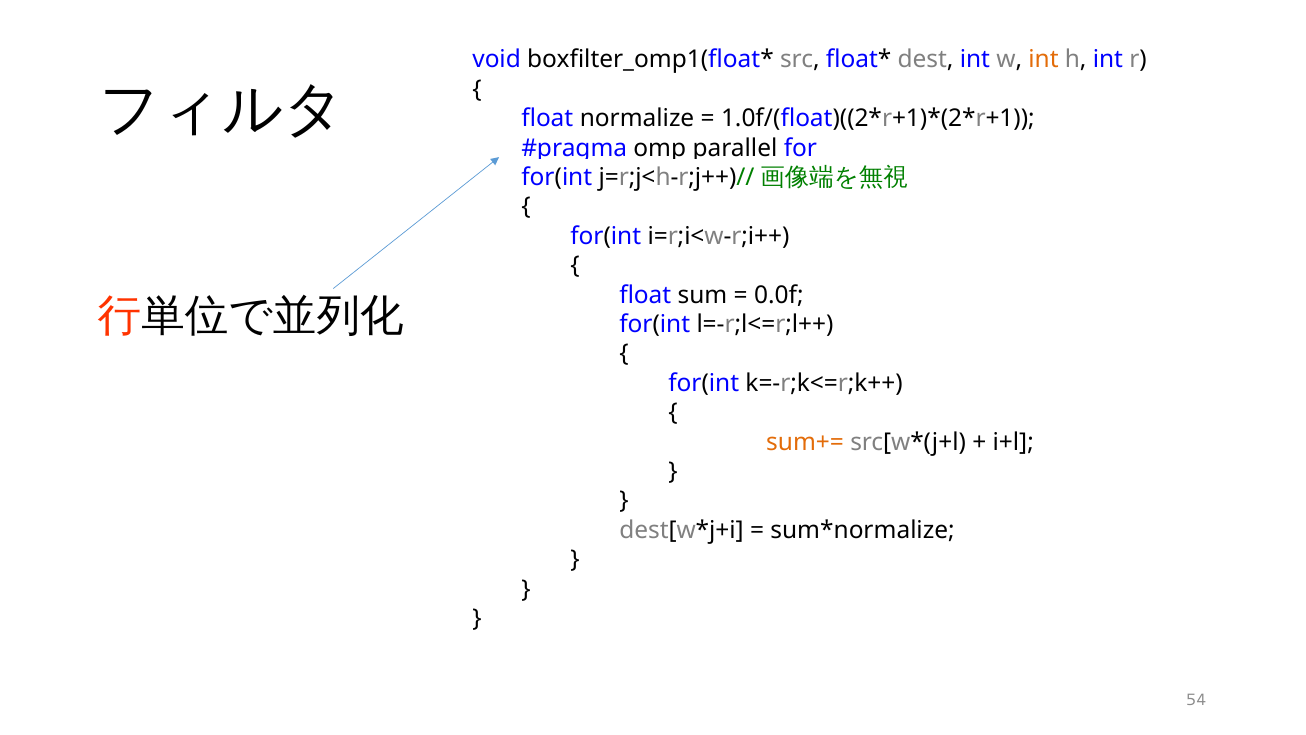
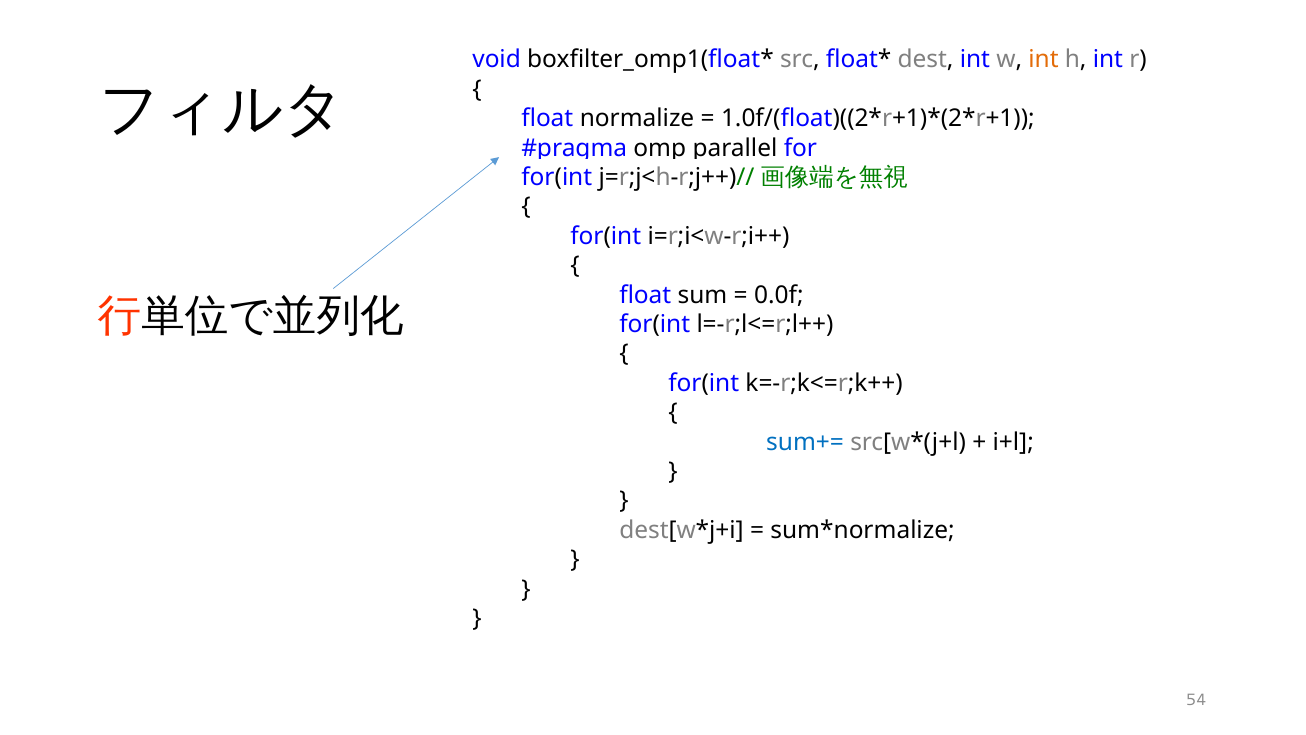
sum+= colour: orange -> blue (805, 442)
